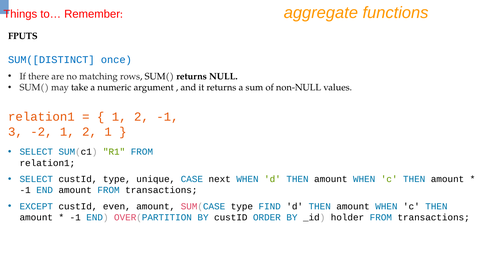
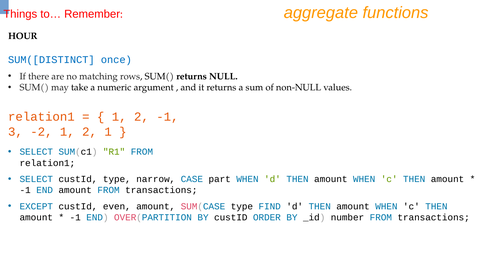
FPUTS: FPUTS -> HOUR (23, 36)
unique: unique -> narrow (156, 179)
next: next -> part (220, 179)
holder: holder -> number (347, 217)
